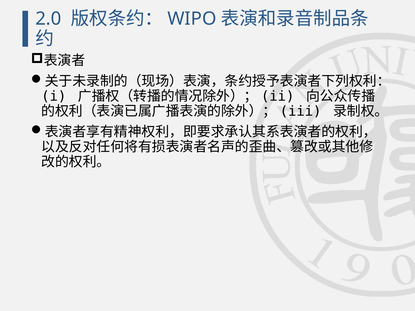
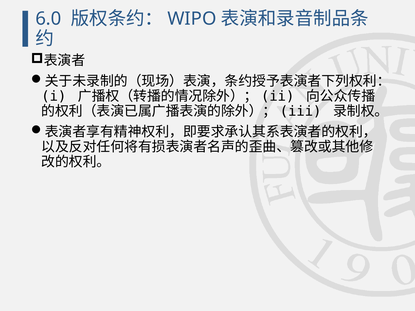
2.0: 2.0 -> 6.0 (48, 19)
